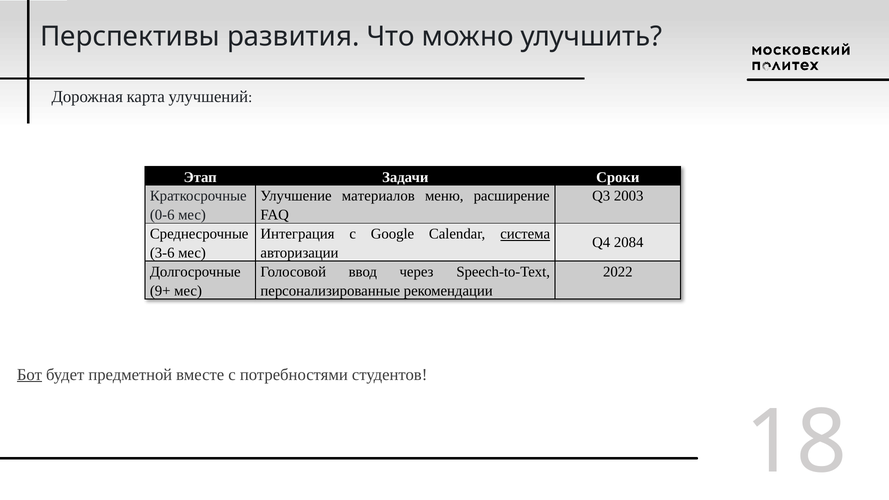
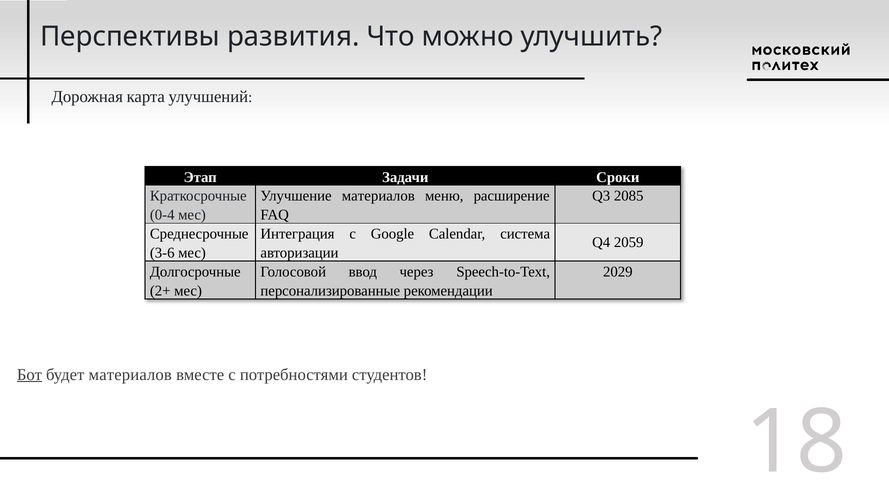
2003: 2003 -> 2085 (629, 196)
0-6: 0-6 -> 0-4 (162, 215)
система underline: present -> none (525, 234)
2084: 2084 -> 2059 (629, 242)
2022: 2022 -> 2029 (618, 272)
9+: 9+ -> 2+ (160, 291)
будет предметной: предметной -> материалов (130, 375)
